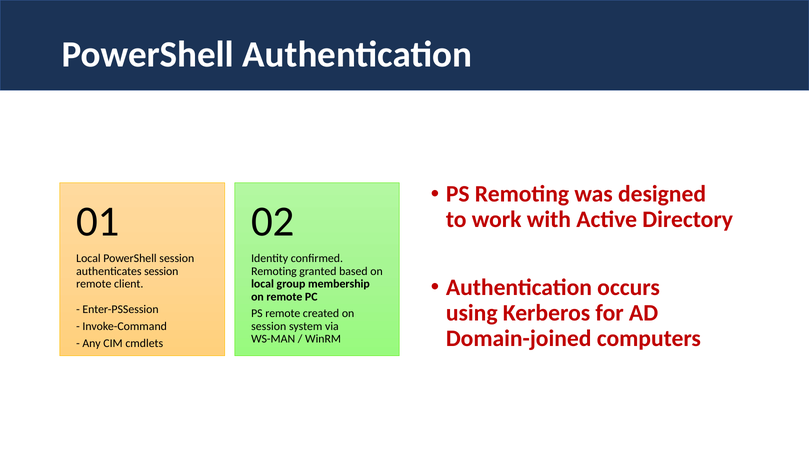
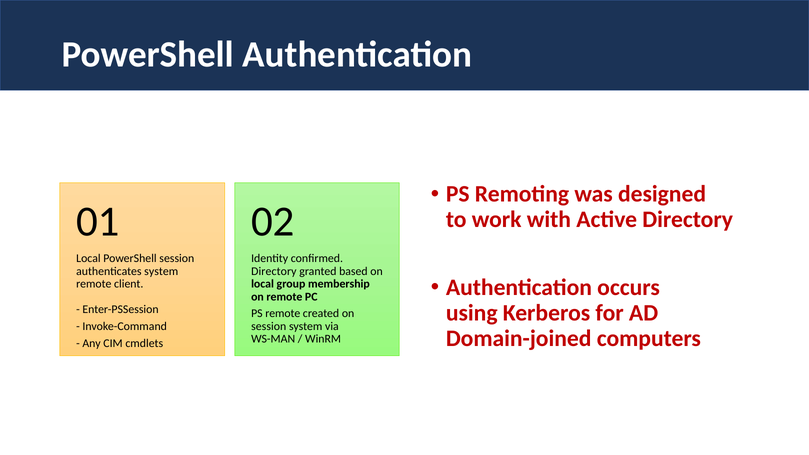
authenticates session: session -> system (161, 271)
Remoting: Remoting -> Directory (274, 271)
